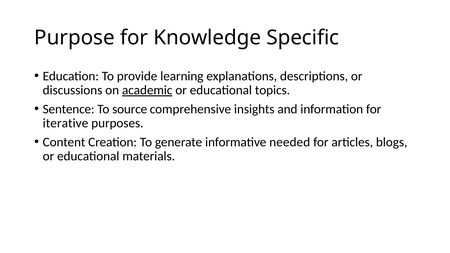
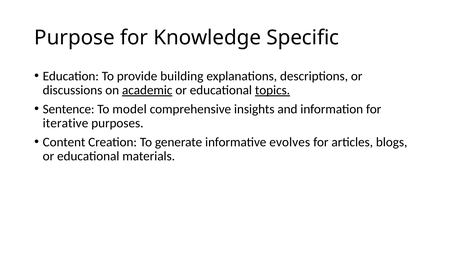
learning: learning -> building (182, 76)
topics underline: none -> present (273, 90)
source: source -> model (130, 109)
needed: needed -> evolves (290, 142)
